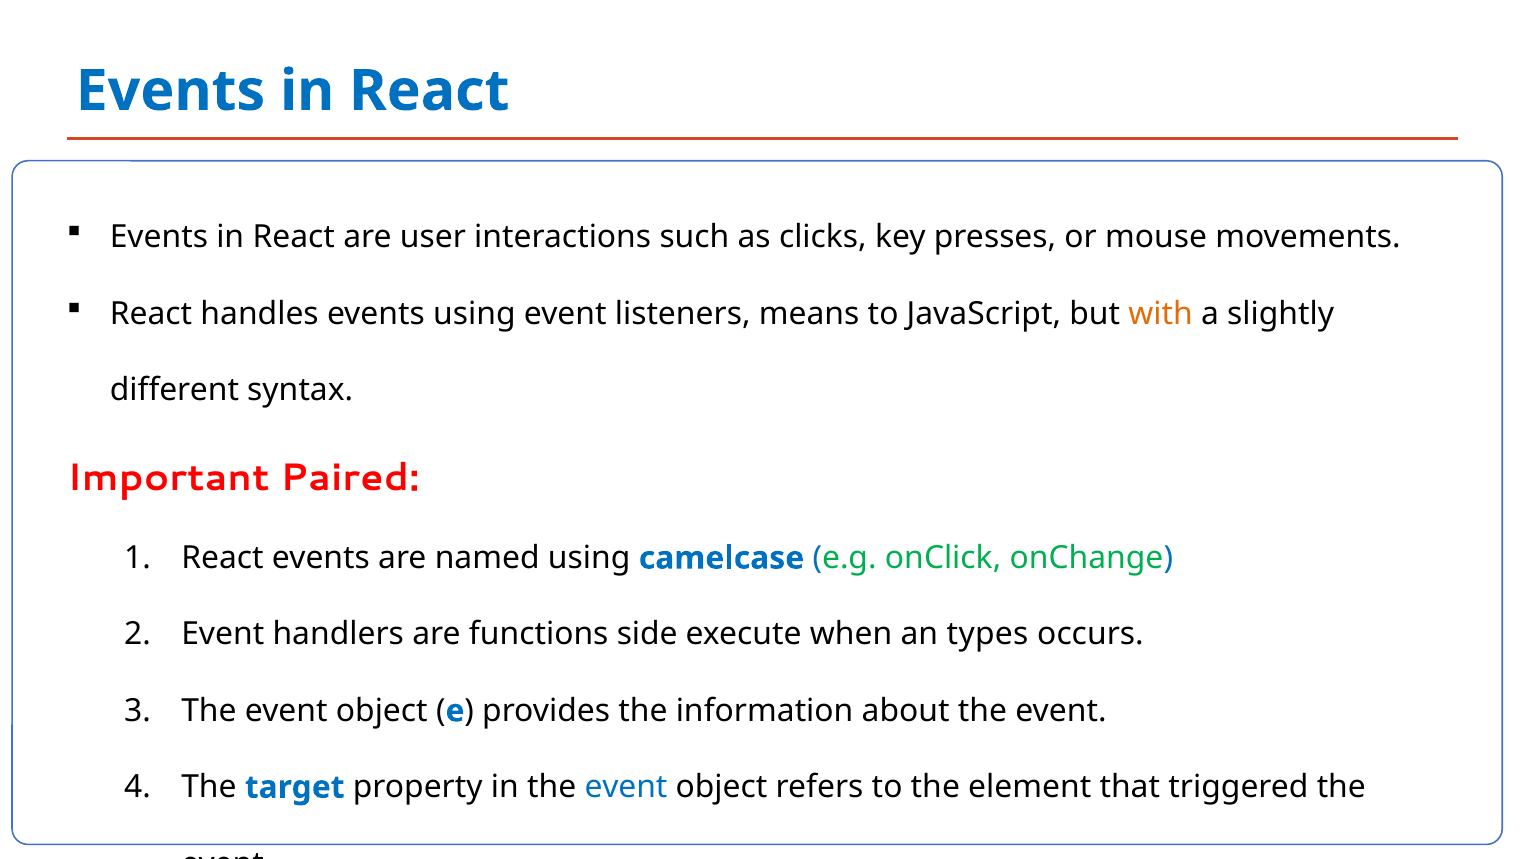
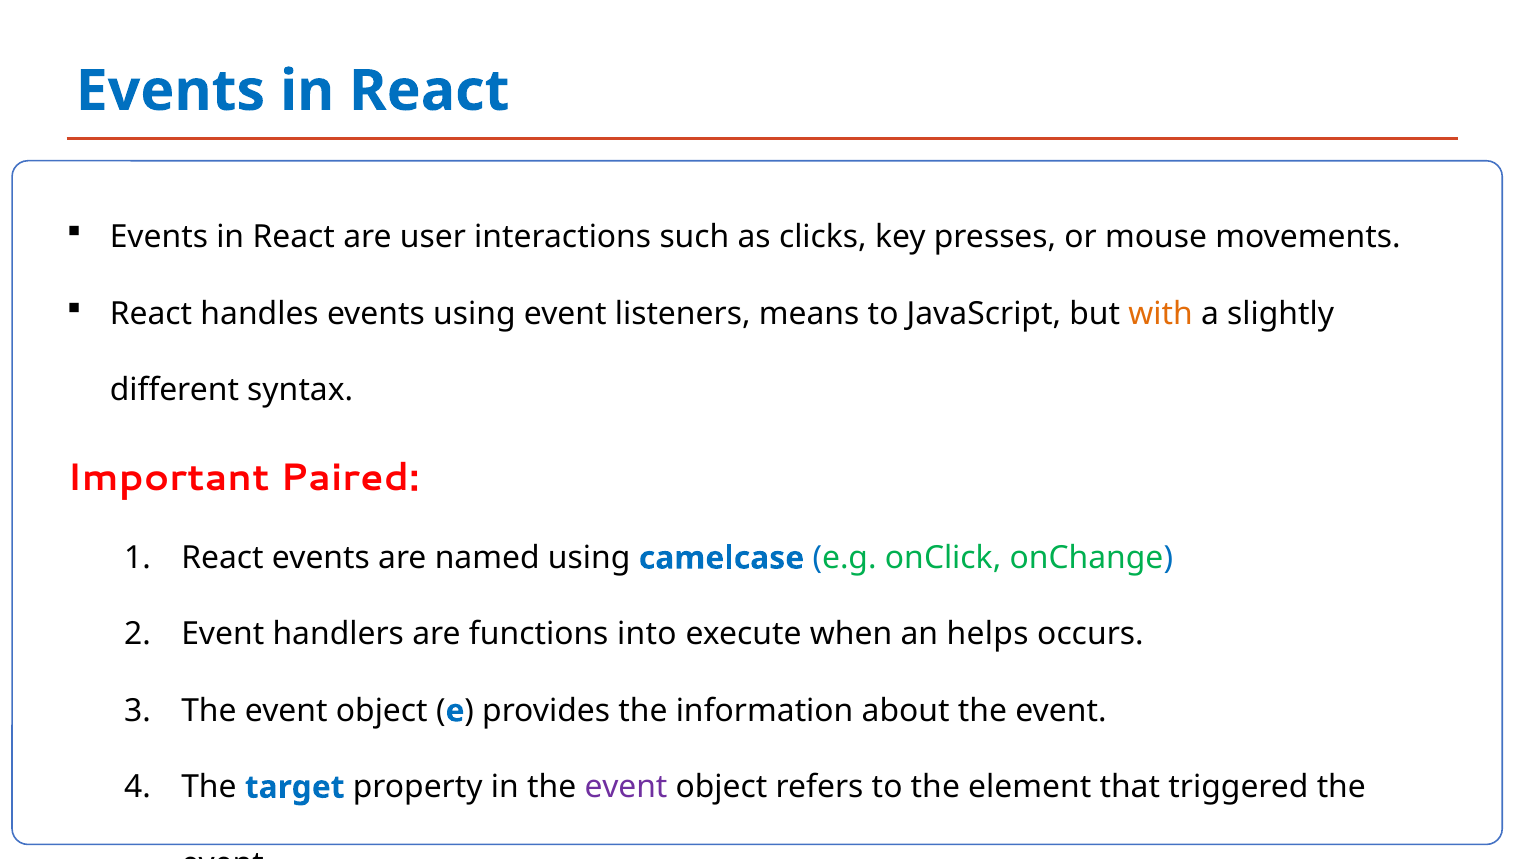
side: side -> into (647, 634)
types: types -> helps (988, 634)
event colour: blue -> purple (626, 787)
